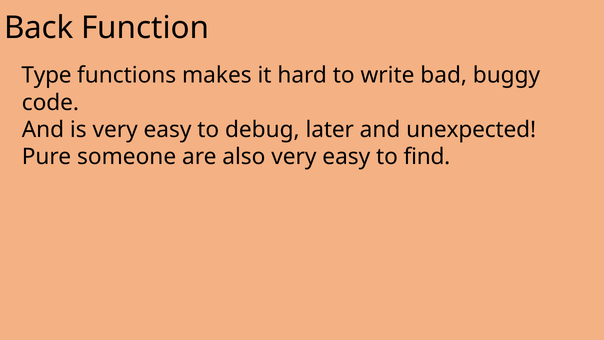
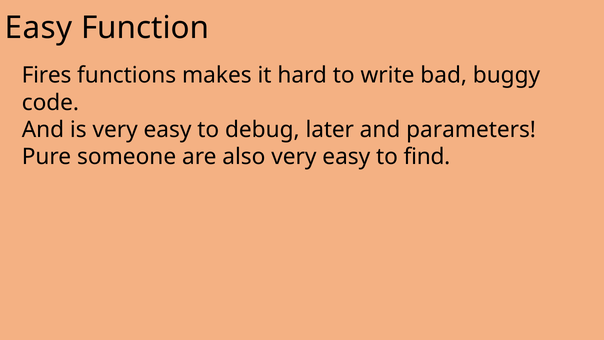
Back: Back -> Easy (39, 28)
Type: Type -> Fires (47, 75)
unexpected: unexpected -> parameters (471, 130)
